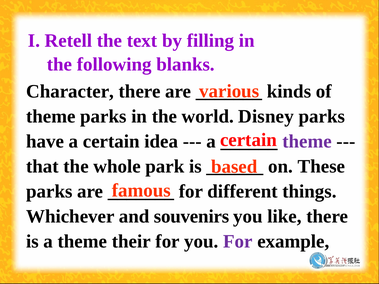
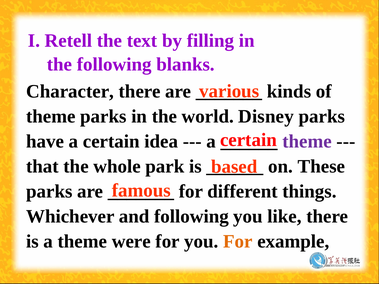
and souvenirs: souvenirs -> following (191, 216)
their: their -> were (131, 241)
For colour: purple -> orange (238, 241)
